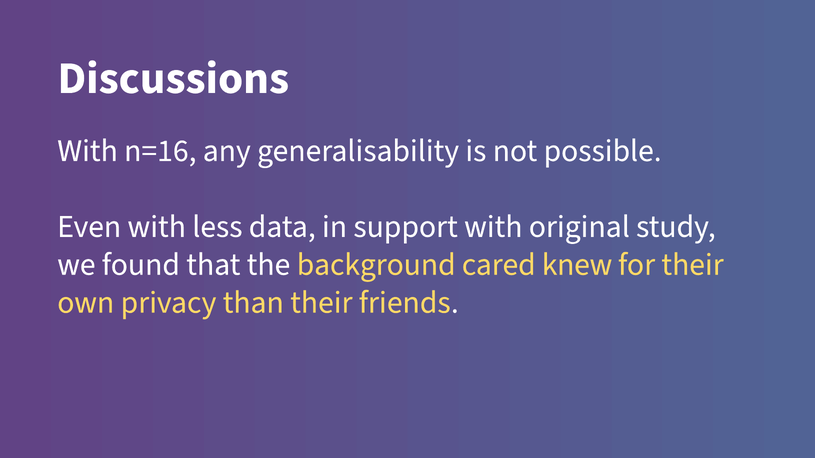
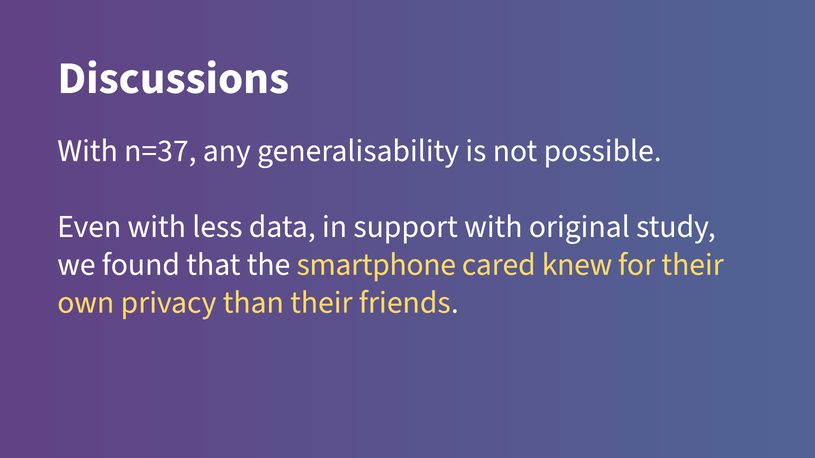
n=16: n=16 -> n=37 (160, 151)
background: background -> smartphone (376, 265)
